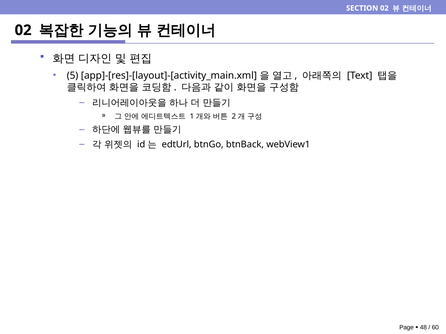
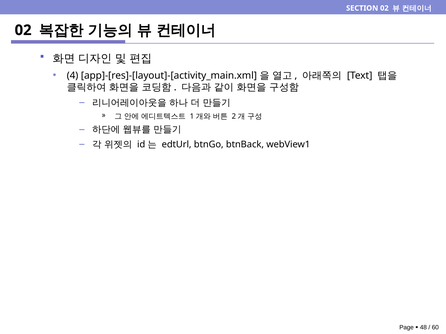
5: 5 -> 4 (73, 76)
